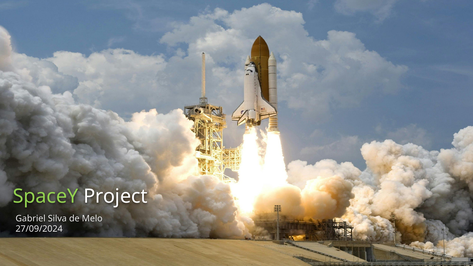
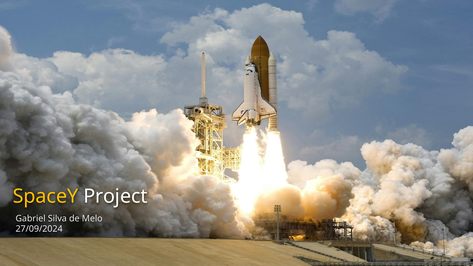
SpaceY colour: light green -> yellow (46, 196)
